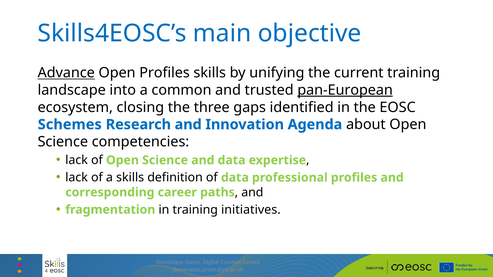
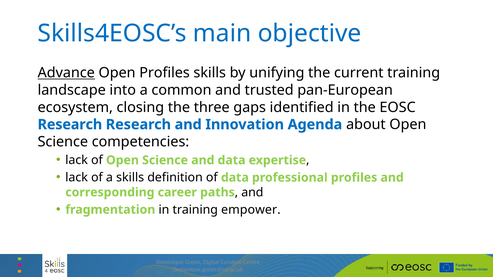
pan-European underline: present -> none (345, 90)
Schemes: Schemes -> Research (70, 125)
initiatives: initiatives -> empower (251, 210)
